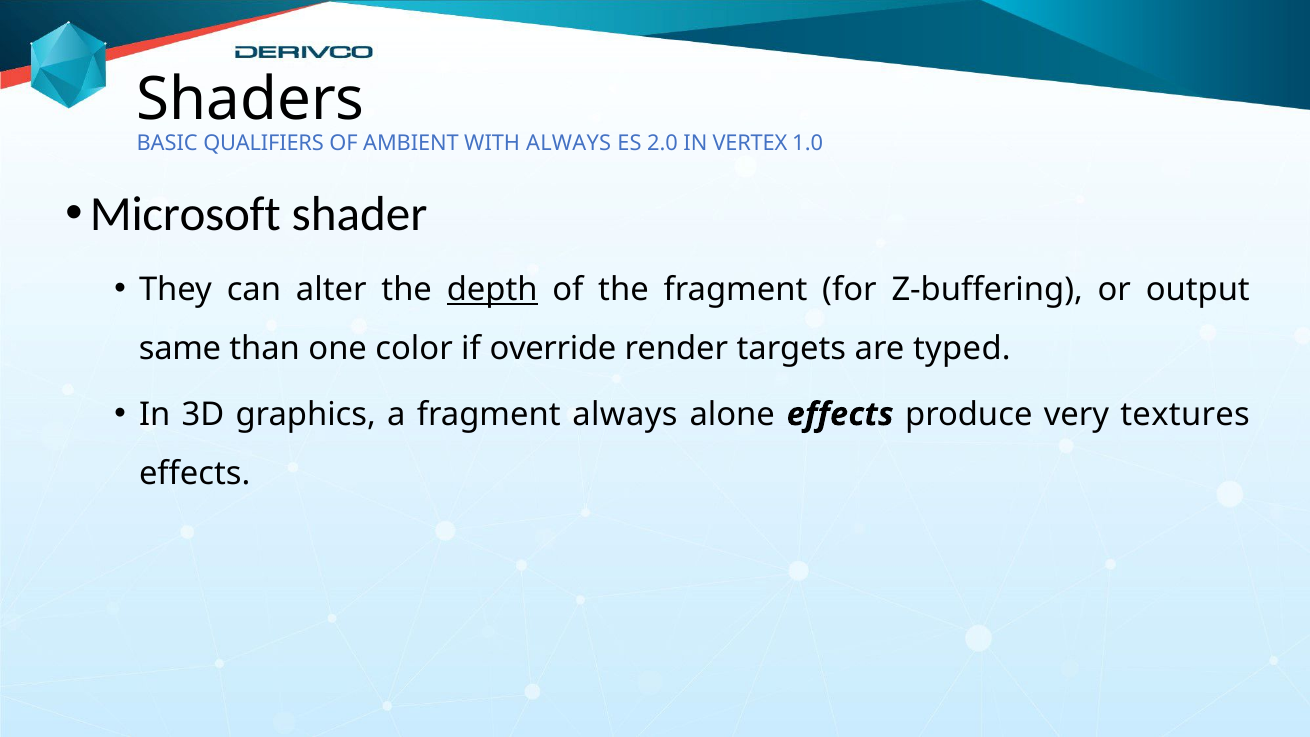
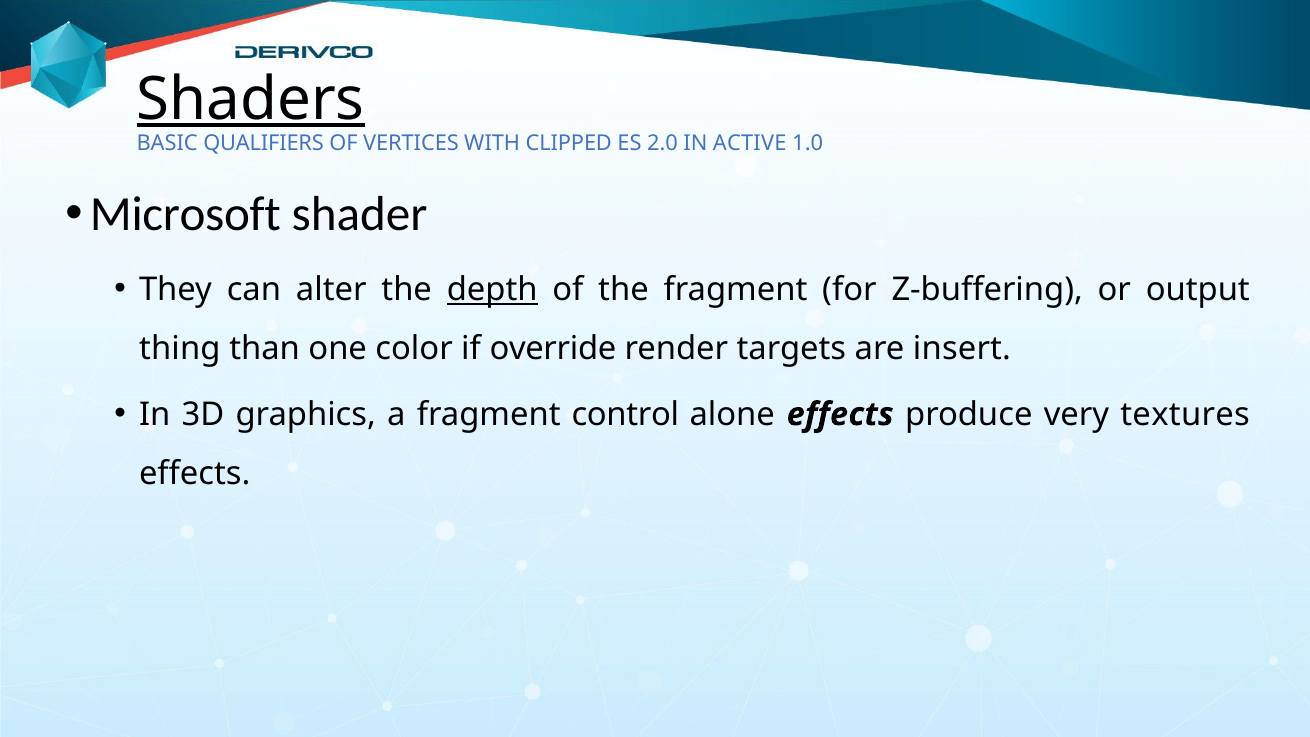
Shaders underline: none -> present (251, 99)
AMBIENT: AMBIENT -> VERTICES (411, 144)
WITH ALWAYS: ALWAYS -> CLIPPED (569, 144)
VERTEX: VERTEX -> ACTIVE (750, 144)
same: same -> thing (180, 349)
typed: typed -> insert (962, 349)
fragment always: always -> control (625, 414)
